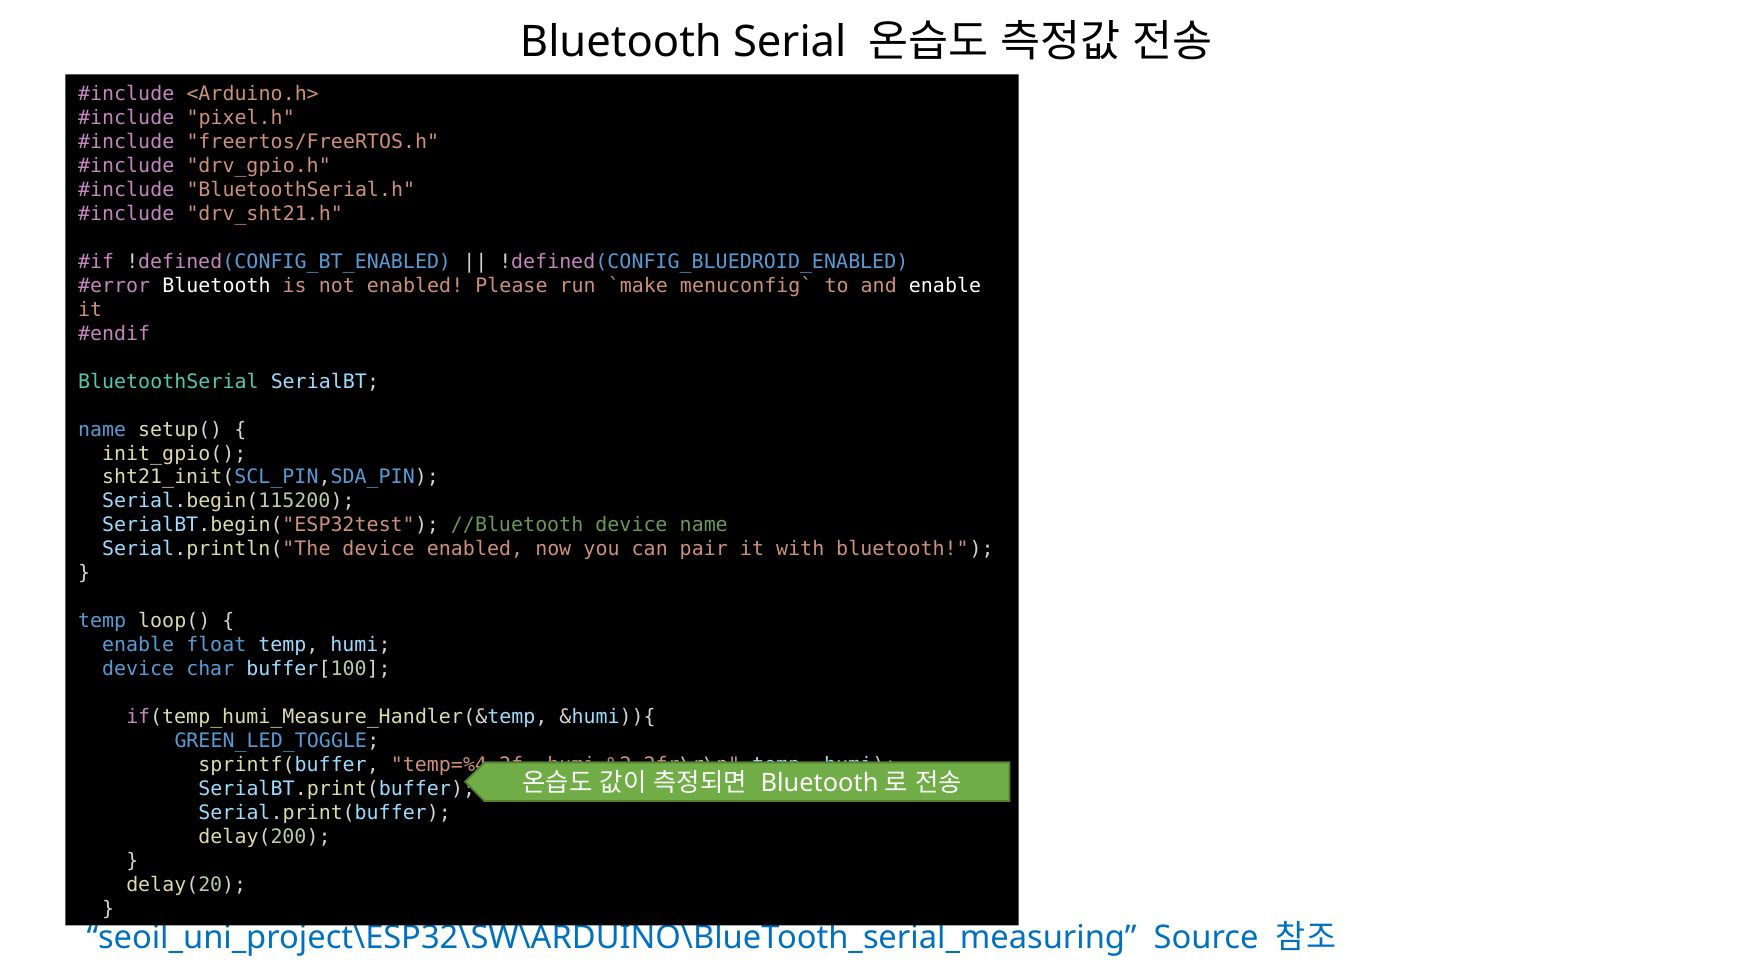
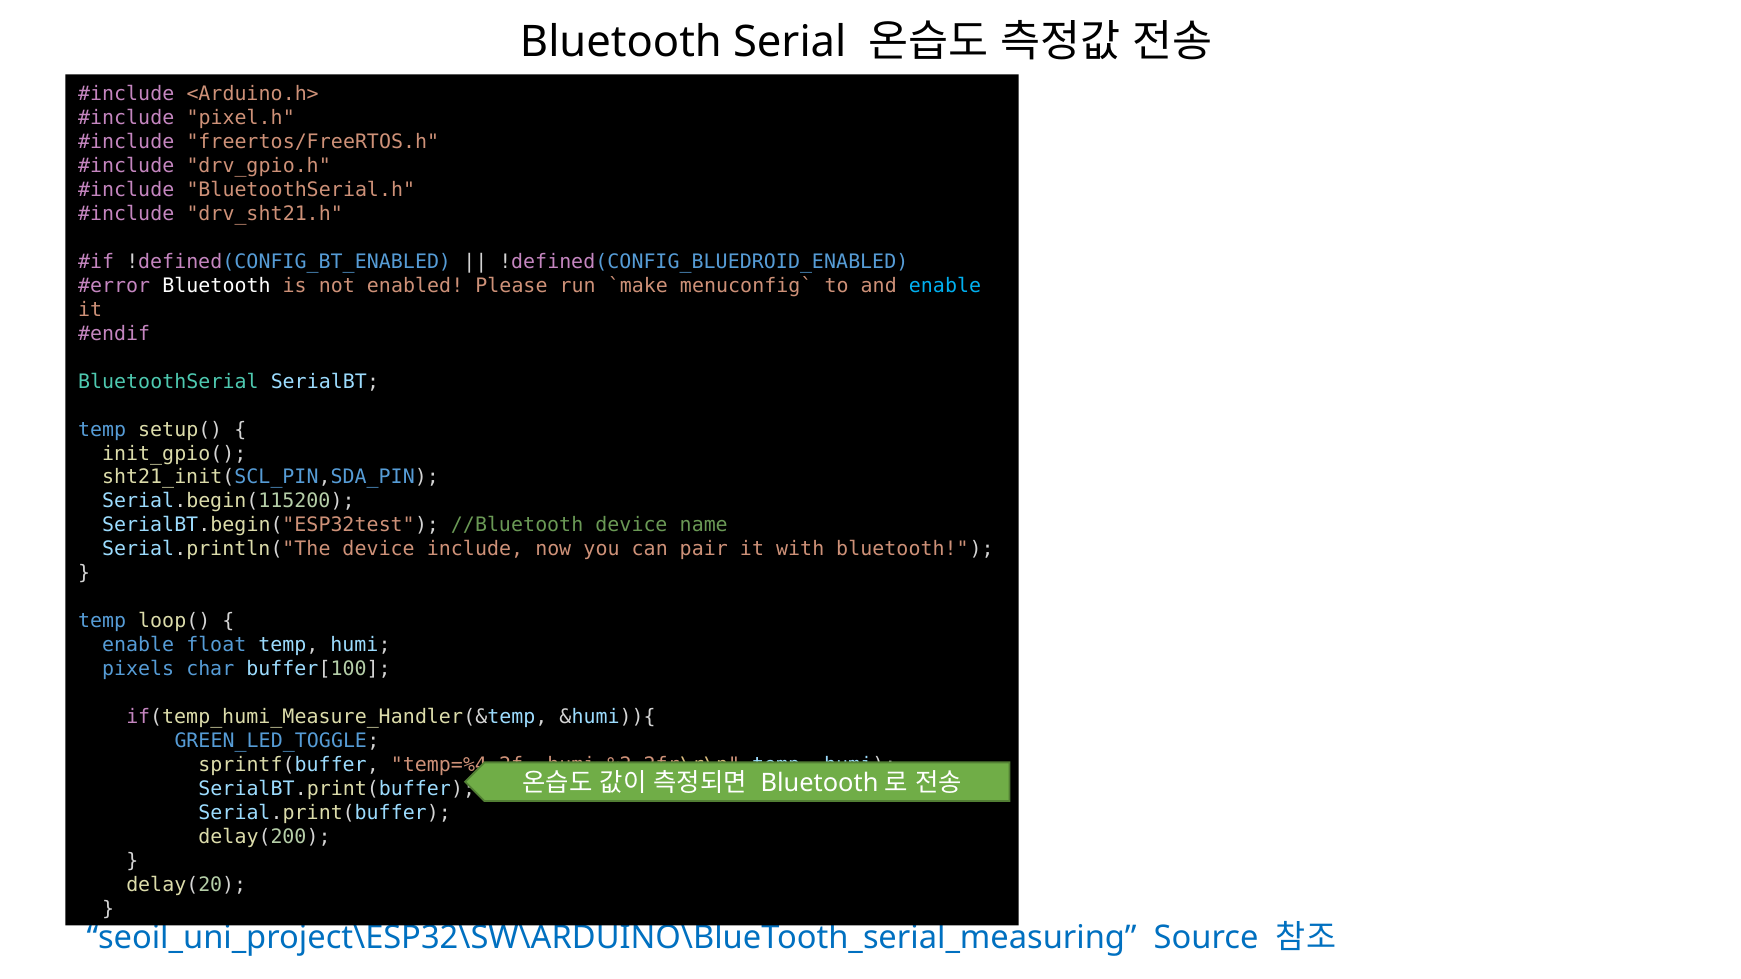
enable colour: white -> light blue (945, 286)
name: name -> temp (102, 430)
device enabled: enabled -> include (475, 549)
device: device -> pixels (138, 669)
